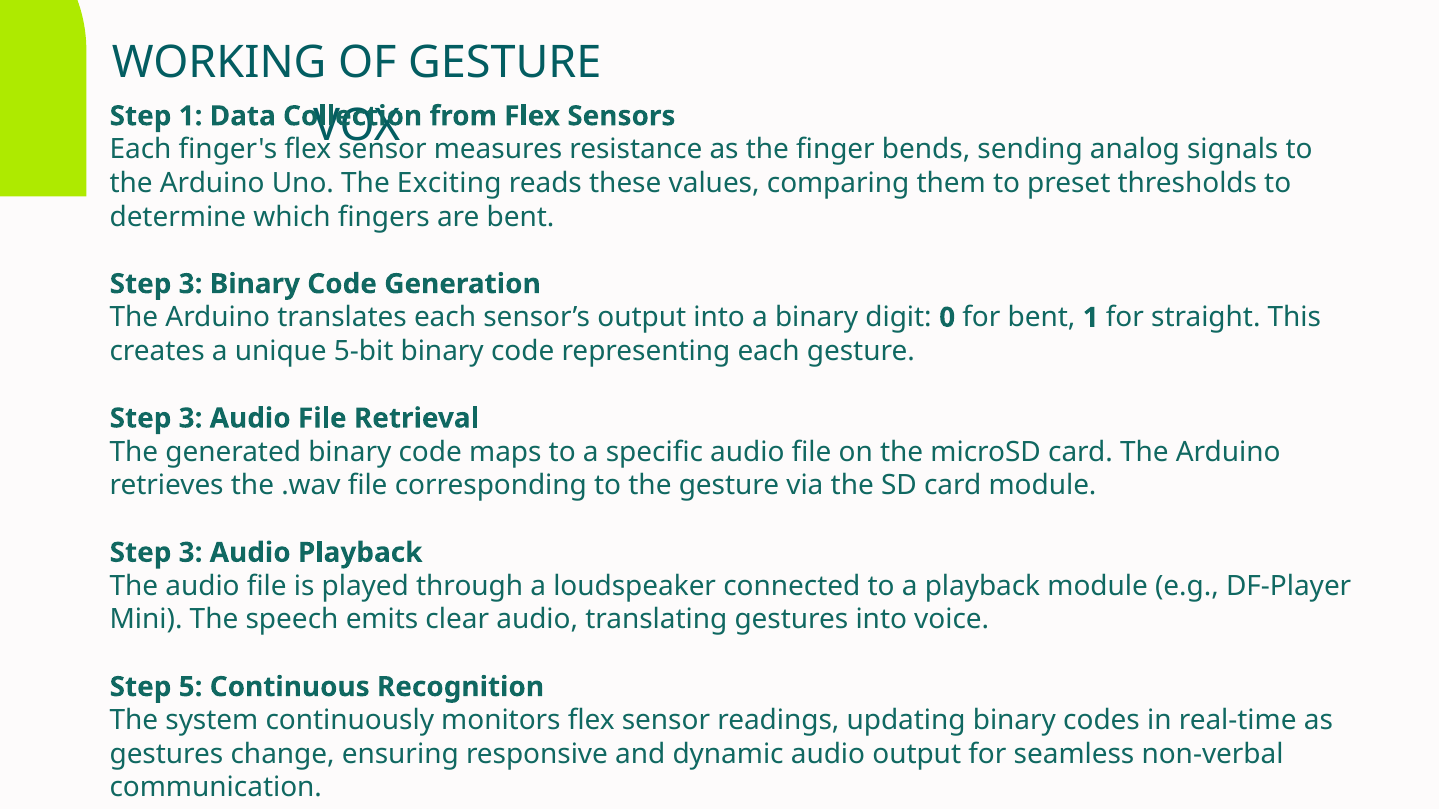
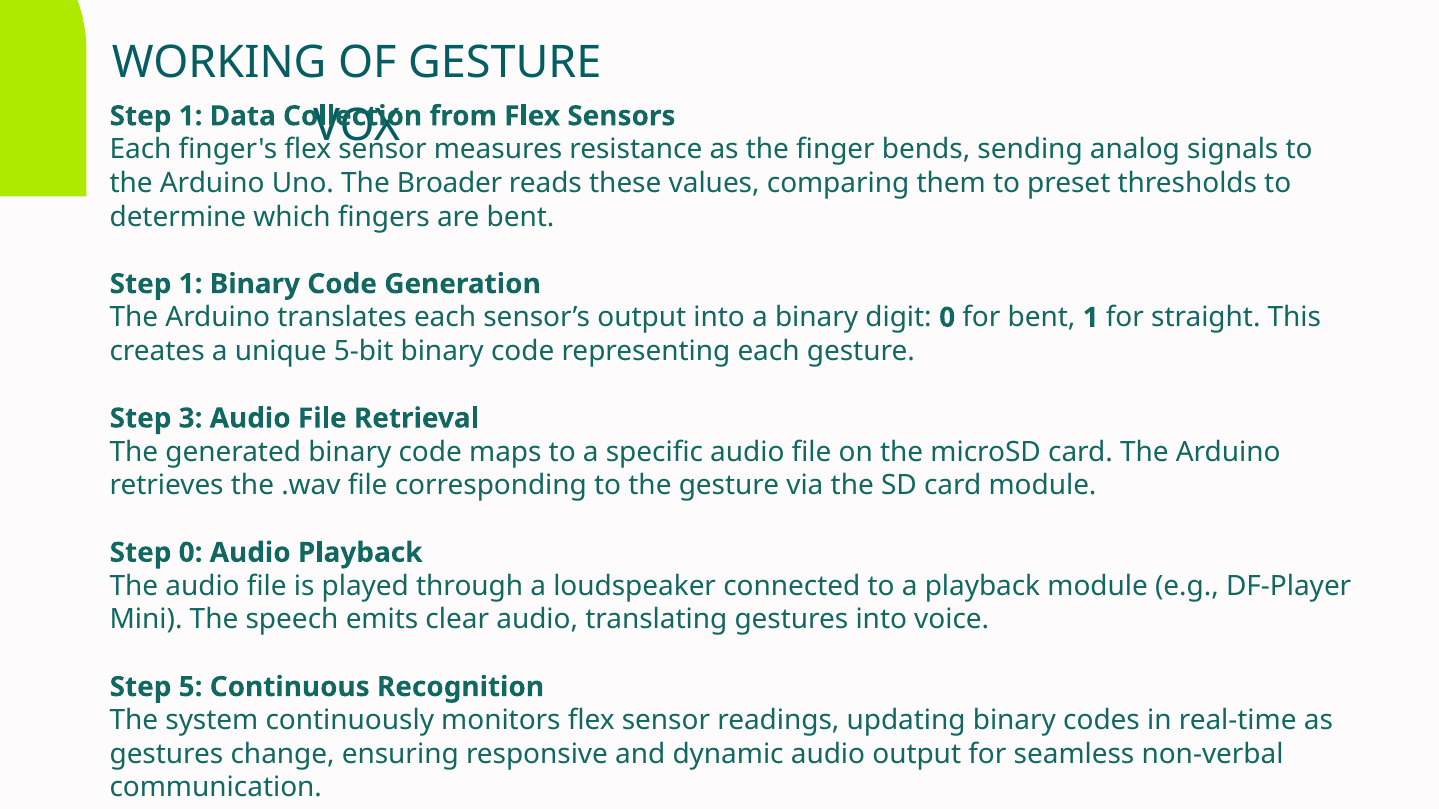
Exciting: Exciting -> Broader (450, 183)
3: 3 -> 1 (191, 284)
3: 3 -> 0 (191, 553)
